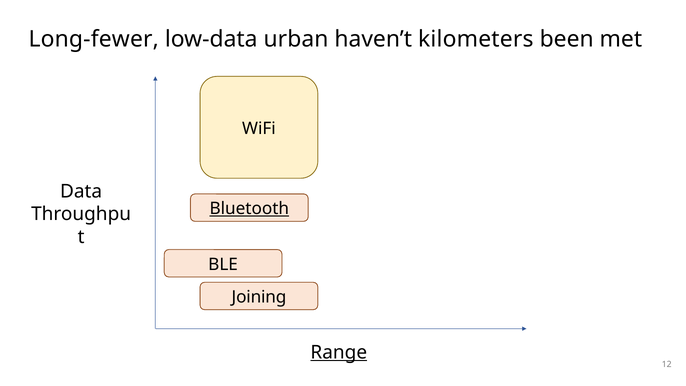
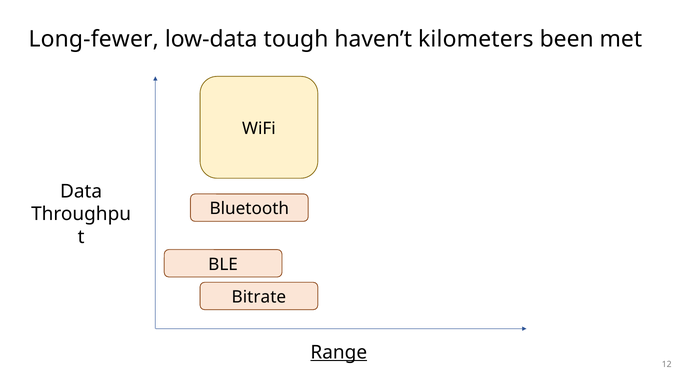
urban: urban -> tough (296, 39)
Bluetooth underline: present -> none (249, 209)
Joining: Joining -> Bitrate (259, 297)
